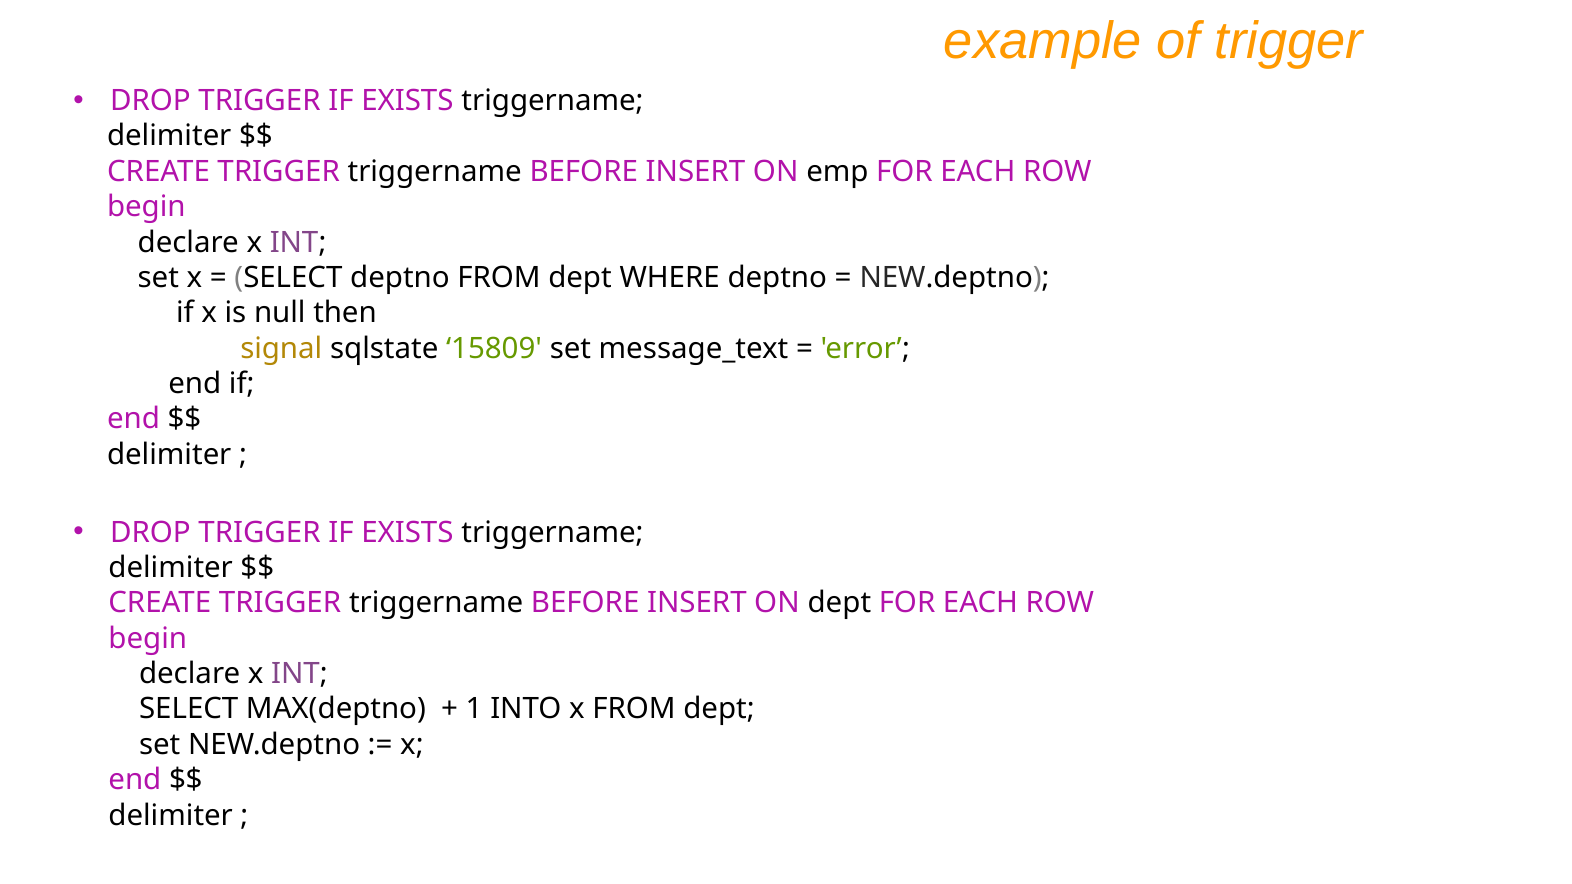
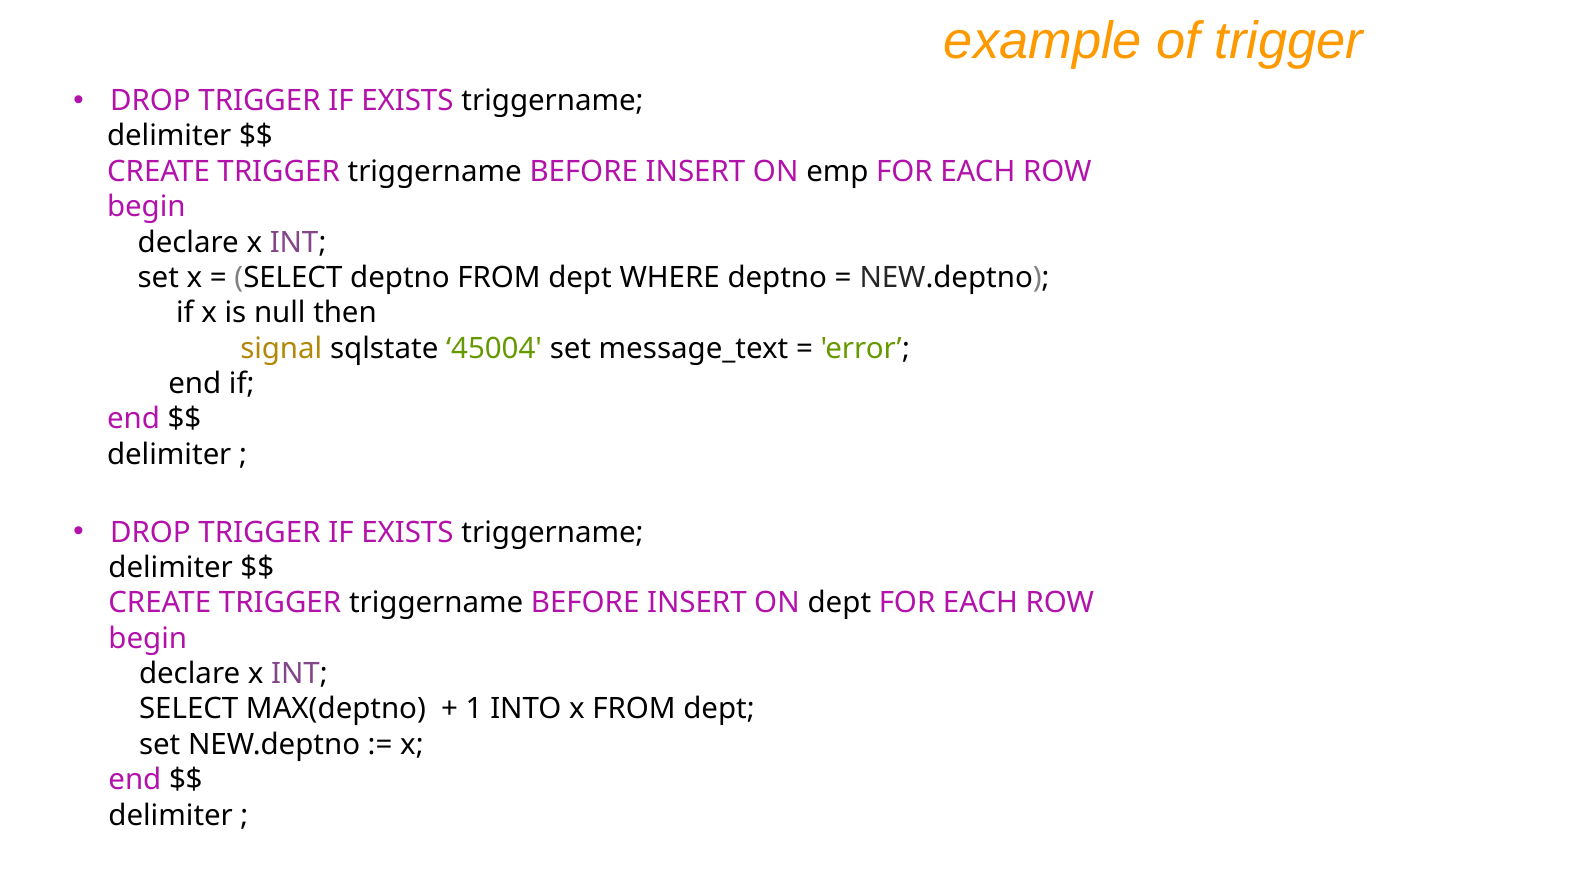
15809: 15809 -> 45004 (494, 348)
